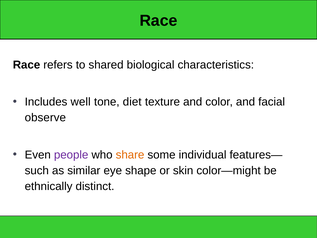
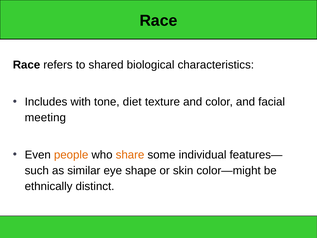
well: well -> with (81, 102)
observe: observe -> meeting (45, 118)
people colour: purple -> orange (71, 155)
